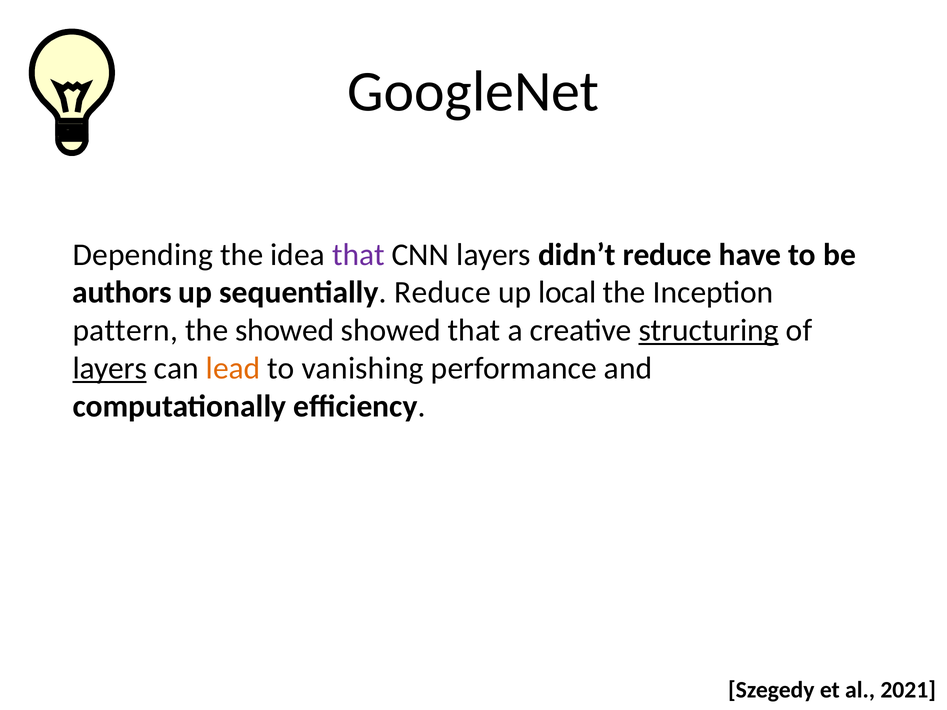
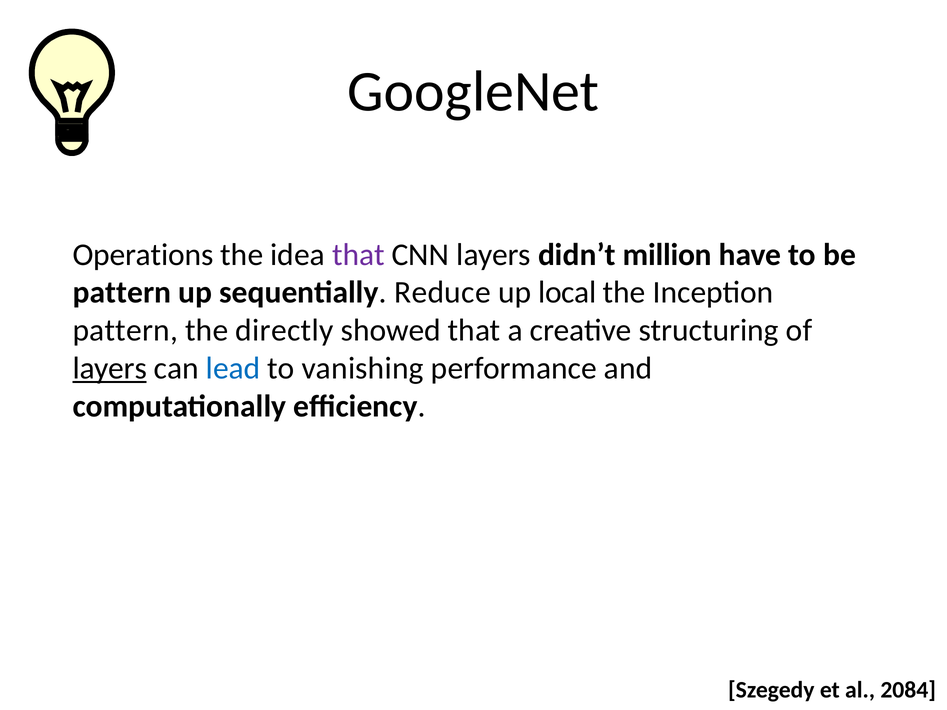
Depending: Depending -> Operations (143, 255)
didn’t reduce: reduce -> million (667, 255)
authors: authors -> pattern (122, 293)
the showed: showed -> directly (284, 330)
structuring underline: present -> none (709, 330)
lead colour: orange -> blue (233, 368)
2021: 2021 -> 2084 (908, 690)
